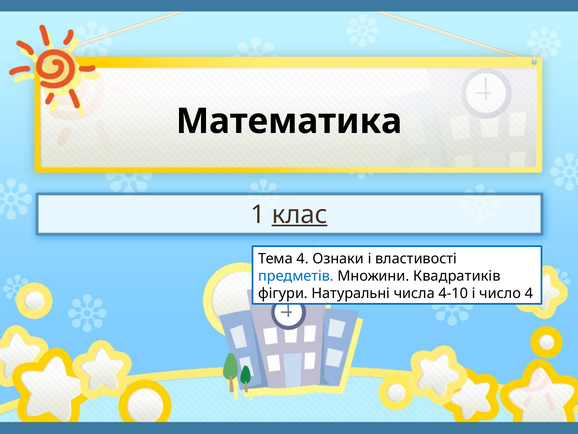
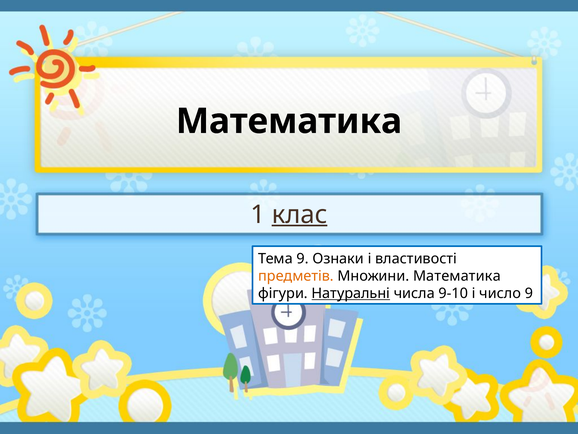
Тема 4: 4 -> 9 (303, 258)
предметів colour: blue -> orange (296, 276)
Множини Квадратиків: Квадратиків -> Математика (457, 276)
Натуральні underline: none -> present (351, 293)
4-10: 4-10 -> 9-10 (453, 293)
число 4: 4 -> 9 (529, 293)
